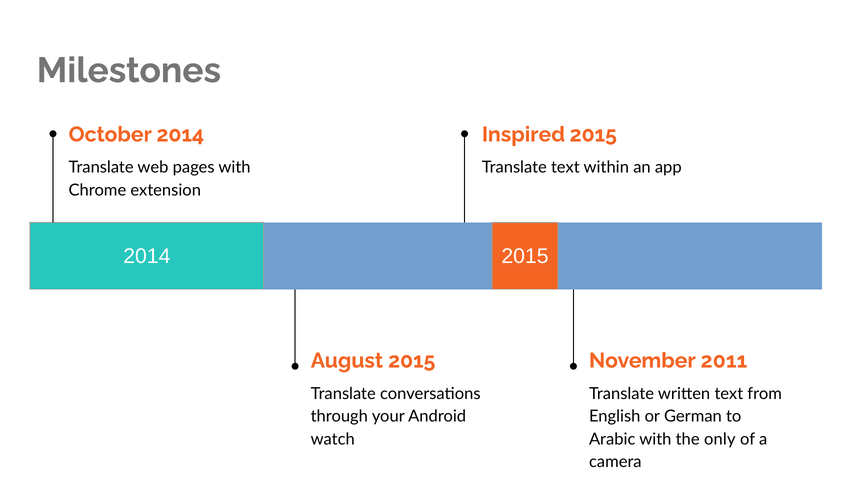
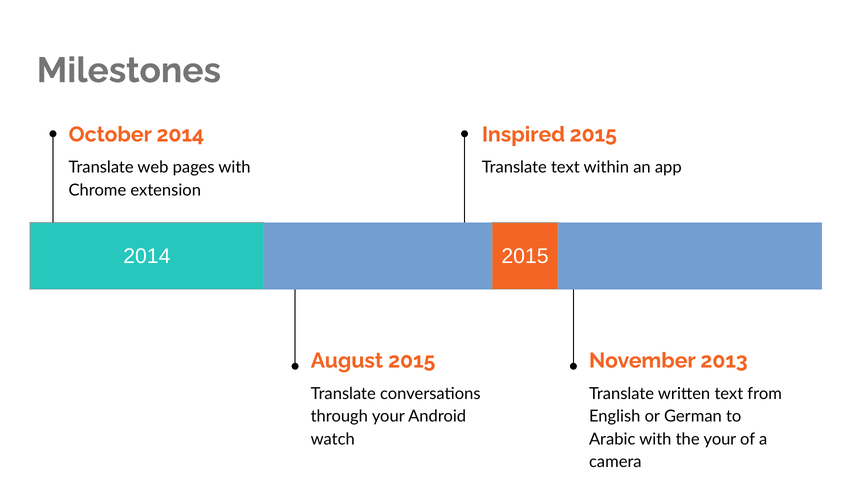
2011: 2011 -> 2013 (724, 361)
the only: only -> your (720, 439)
